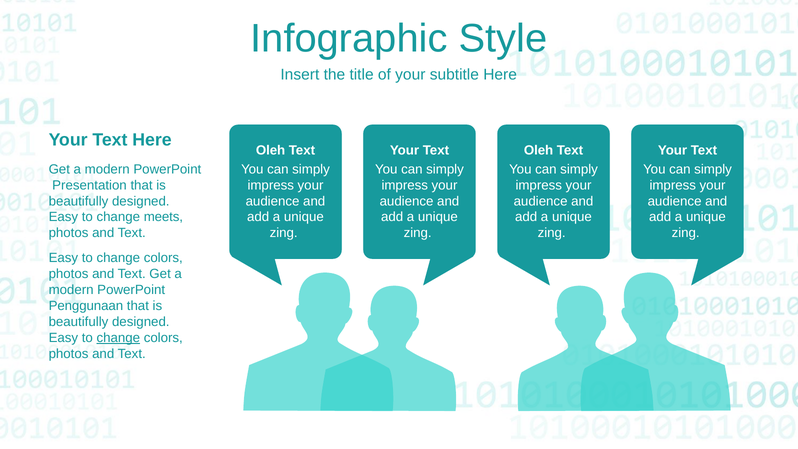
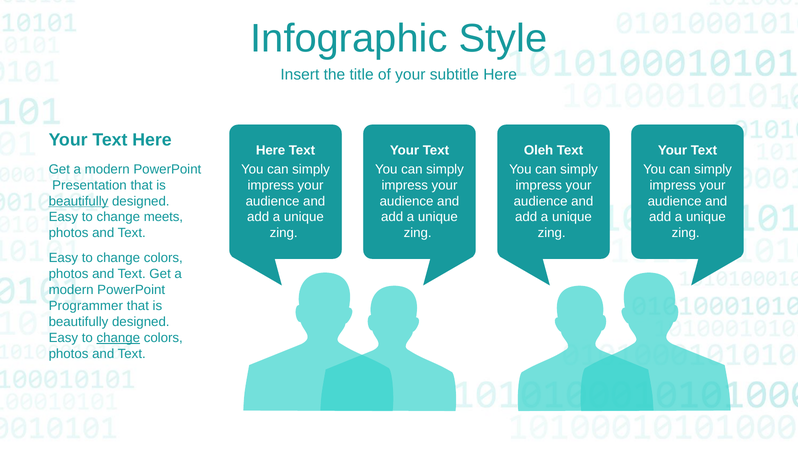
Oleh: Oleh -> Here (271, 150)
beautifully underline: none -> present (78, 201)
Penggunaan: Penggunaan -> Programmer (86, 306)
